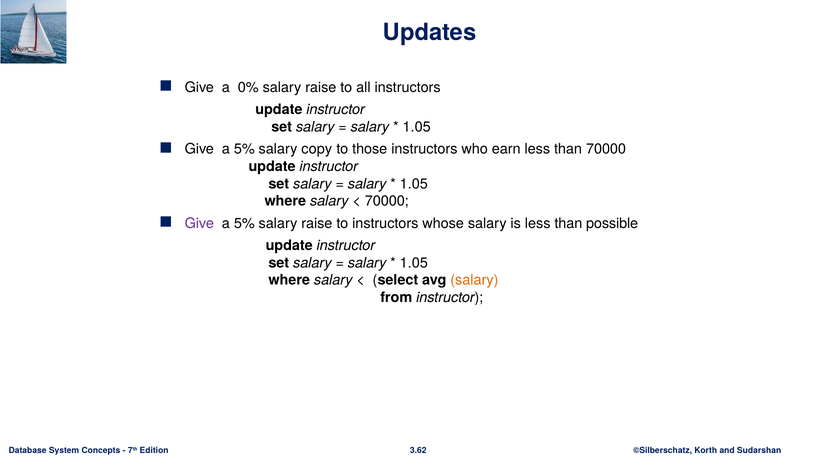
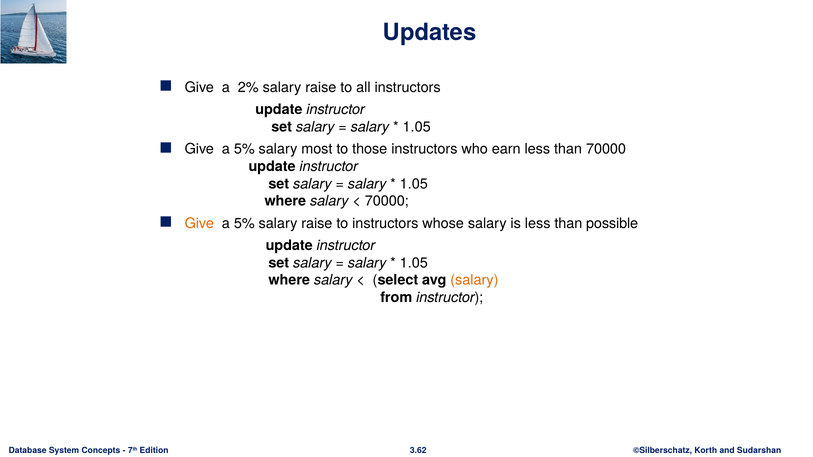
0%: 0% -> 2% (248, 87)
copy: copy -> most (317, 149)
Give colour: purple -> orange (199, 223)
